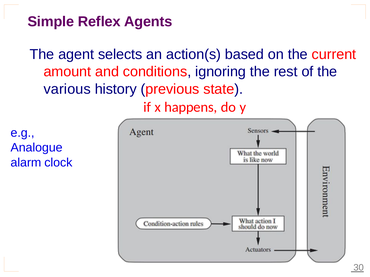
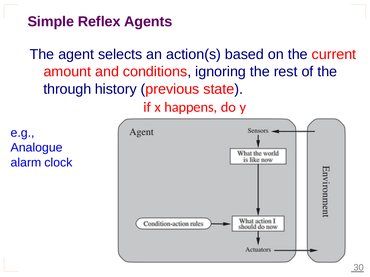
various: various -> through (67, 89)
